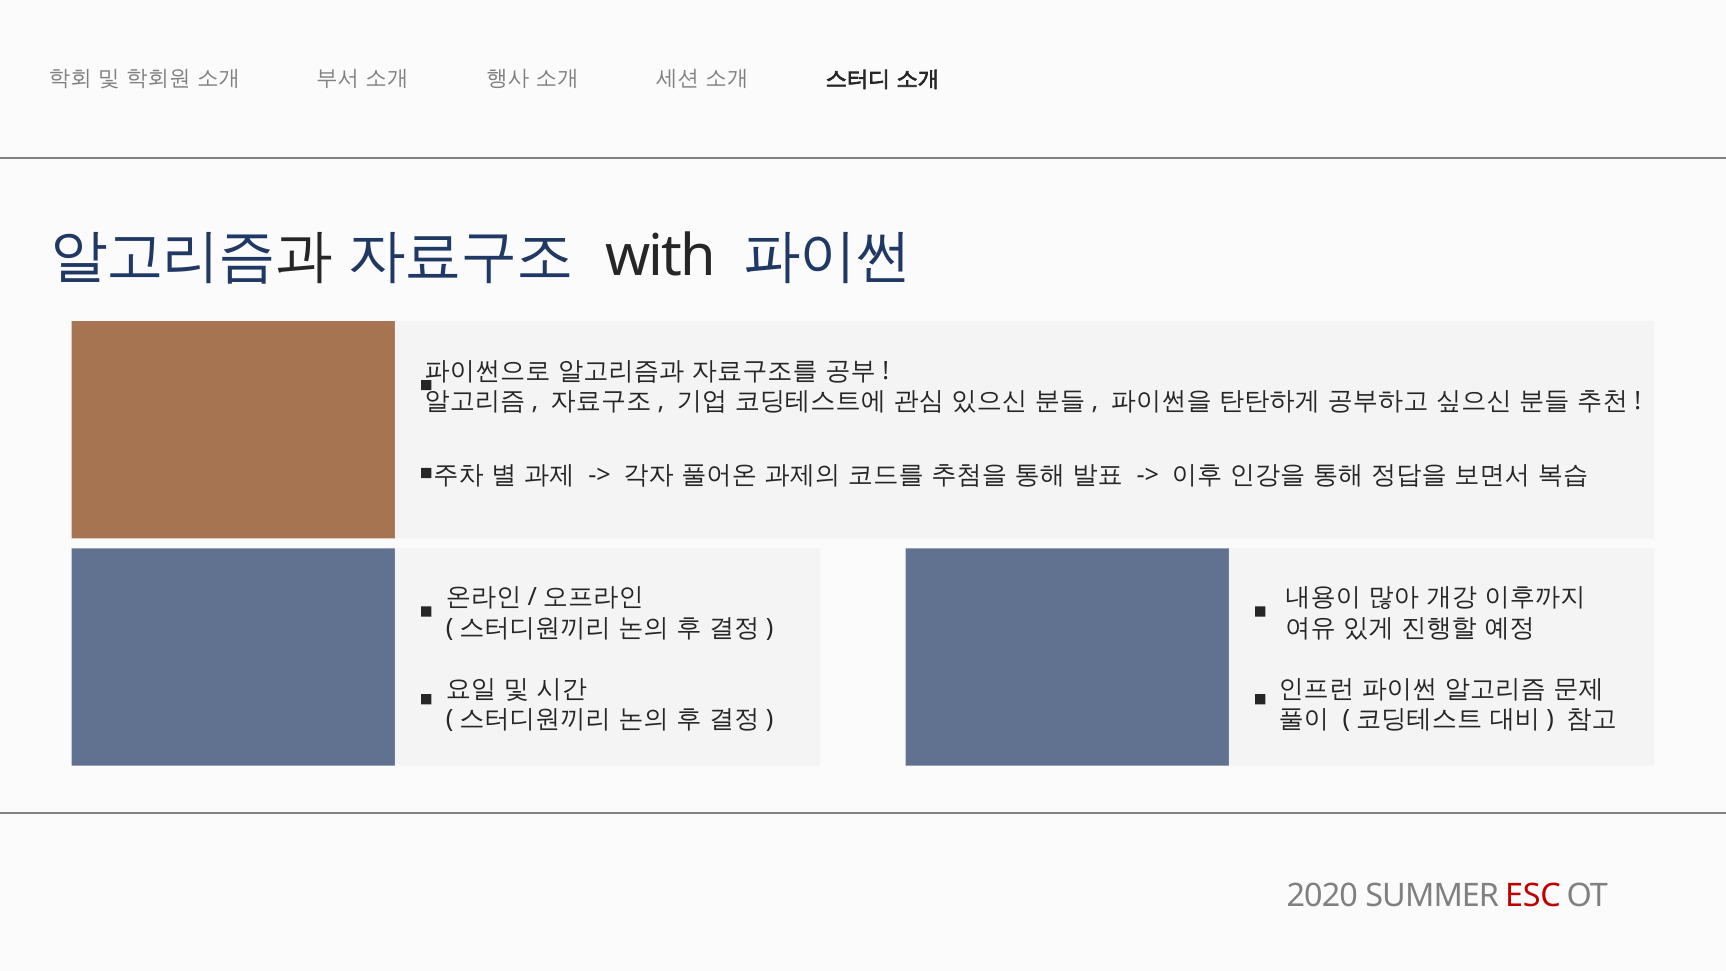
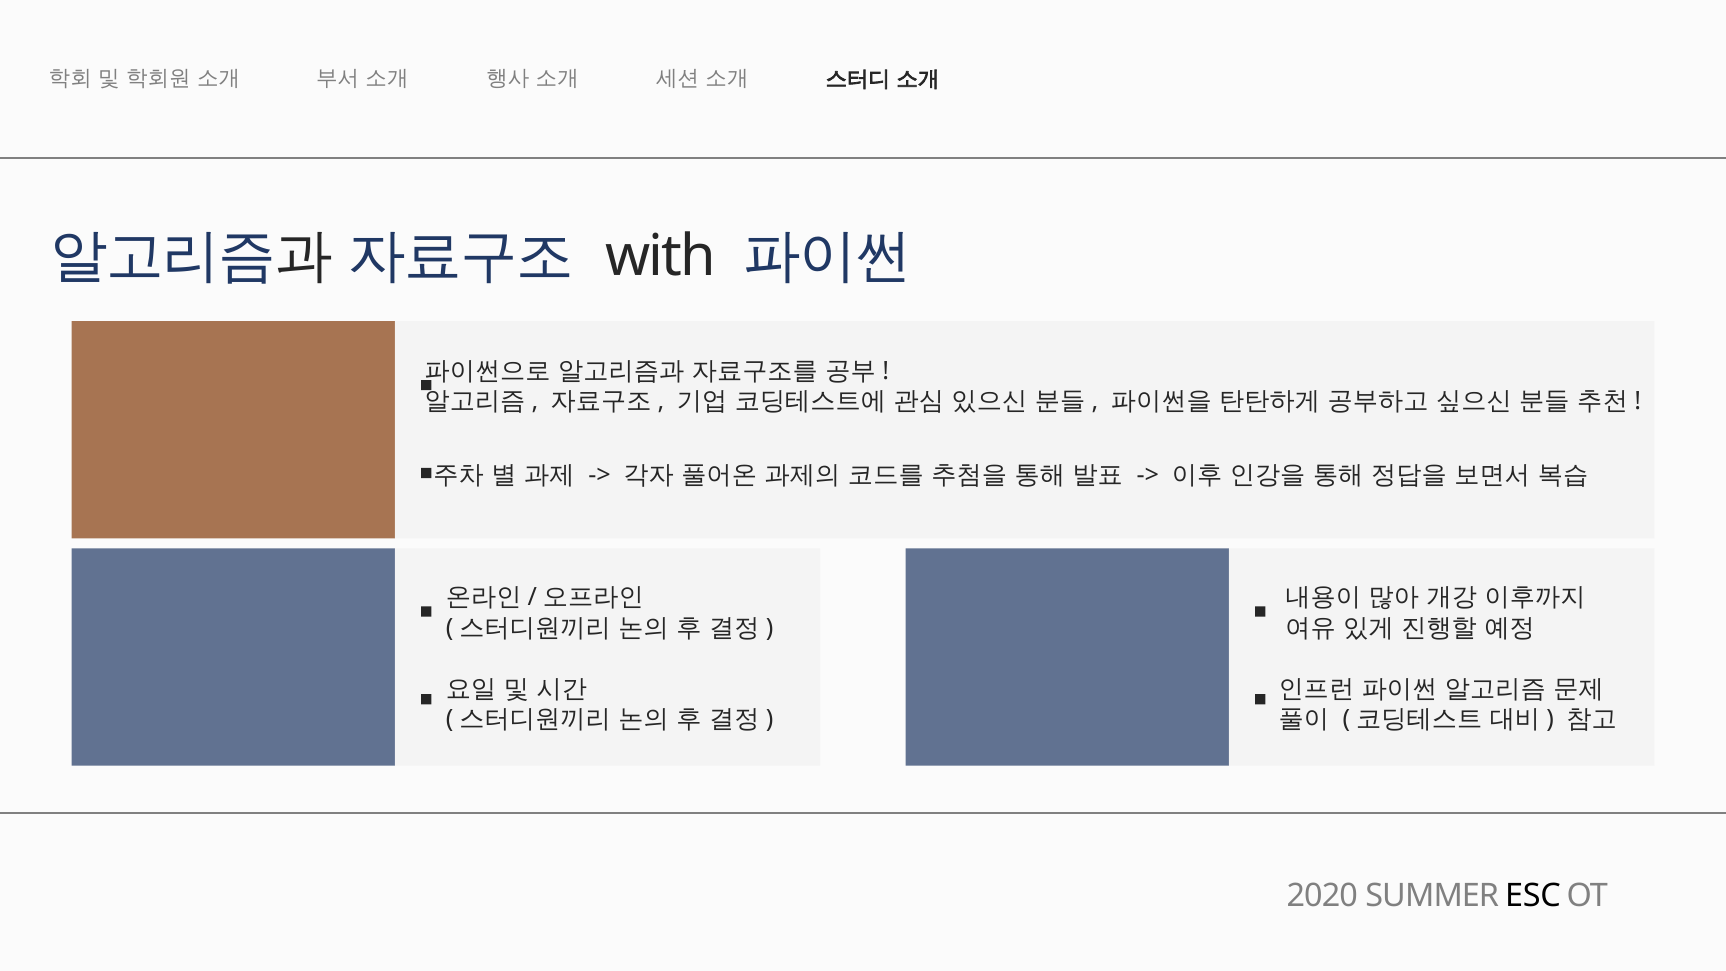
ESC colour: red -> black (1533, 896)
